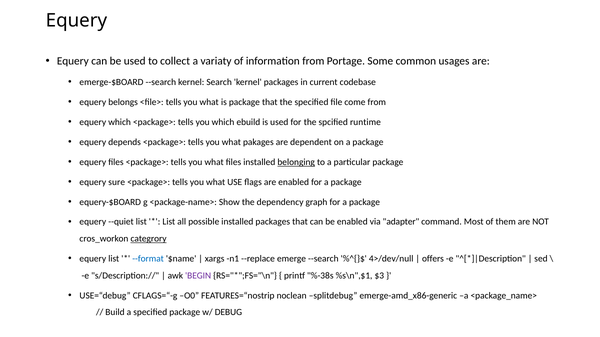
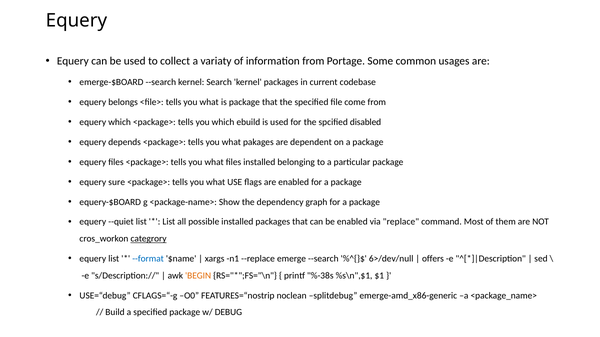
runtime: runtime -> disabled (366, 122)
belonging underline: present -> none (296, 162)
adapter: adapter -> replace (401, 222)
4>/dev/null: 4>/dev/null -> 6>/dev/null (391, 259)
BEGIN colour: purple -> orange (198, 276)
$3: $3 -> $1 (379, 276)
